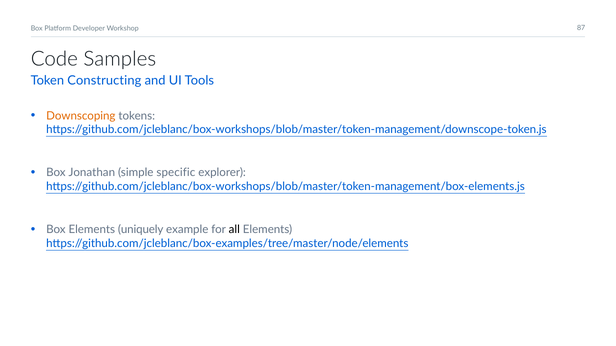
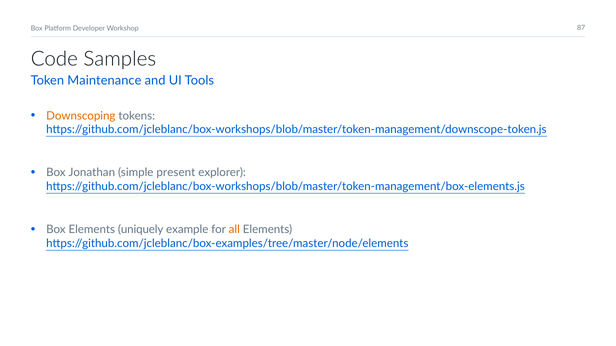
Constructing: Constructing -> Maintenance (104, 81)
specific: specific -> present (176, 173)
all colour: black -> orange (234, 230)
